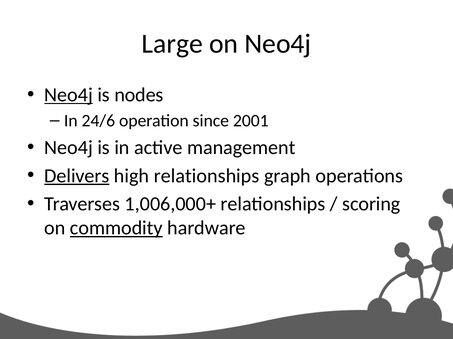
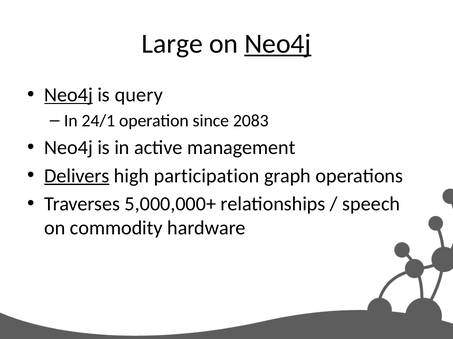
Neo4j underline: none -> present (278, 44)
nodes: nodes -> query (139, 95)
24/6: 24/6 -> 24/1 (98, 121)
2001: 2001 -> 2083 (251, 121)
high relationships: relationships -> participation (207, 176)
1,006,000+: 1,006,000+ -> 5,000,000+ (170, 204)
scoring: scoring -> speech (371, 204)
commodity underline: present -> none (116, 229)
